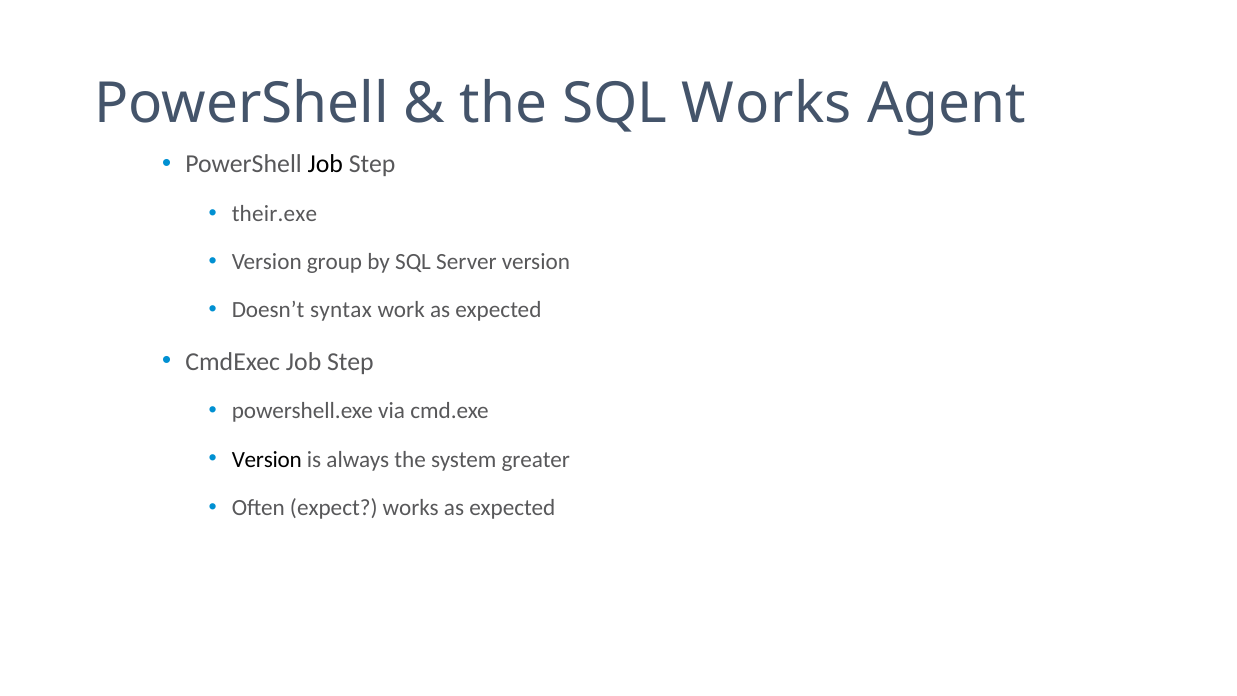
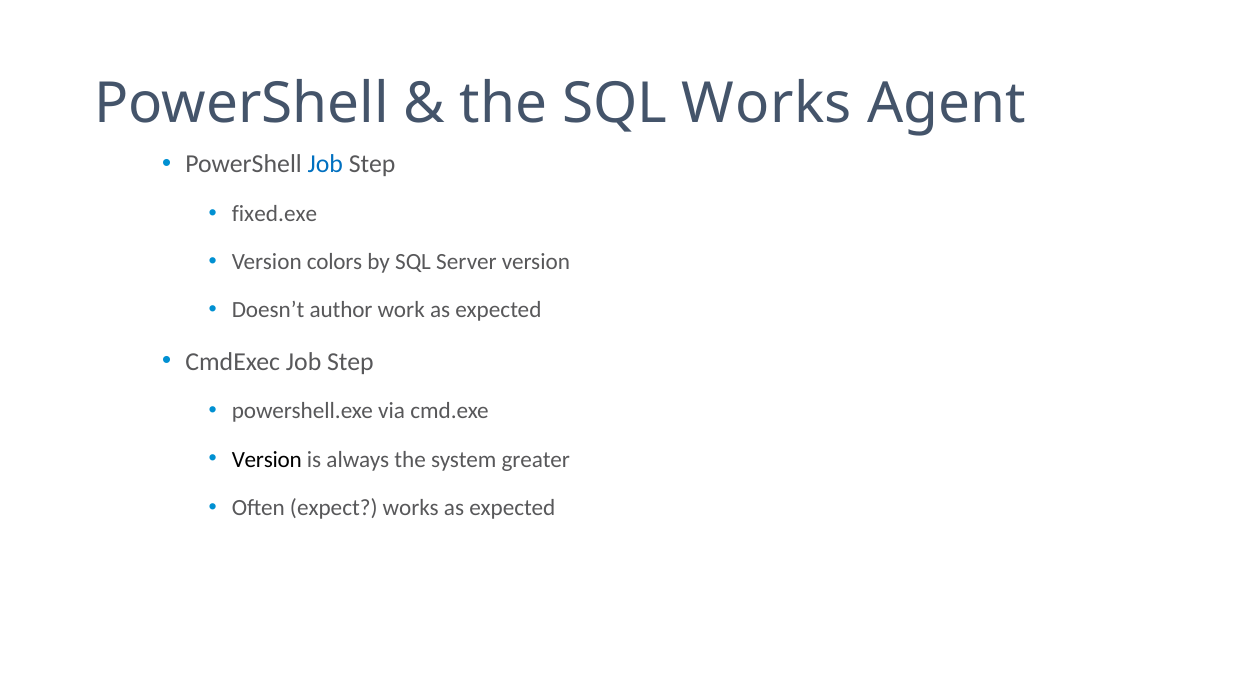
Job colour: black -> blue (325, 164)
their.exe: their.exe -> fixed.exe (274, 214)
group: group -> colors (335, 262)
syntax: syntax -> author (341, 310)
